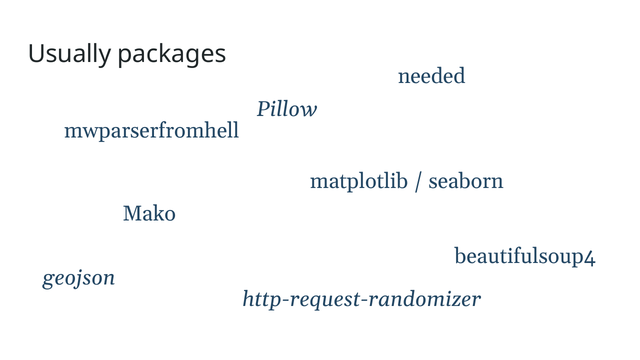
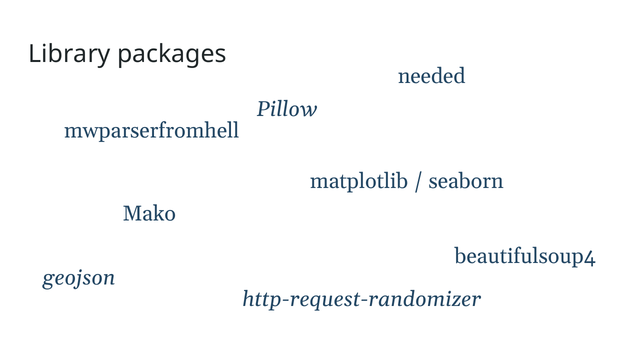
Usually: Usually -> Library (69, 54)
